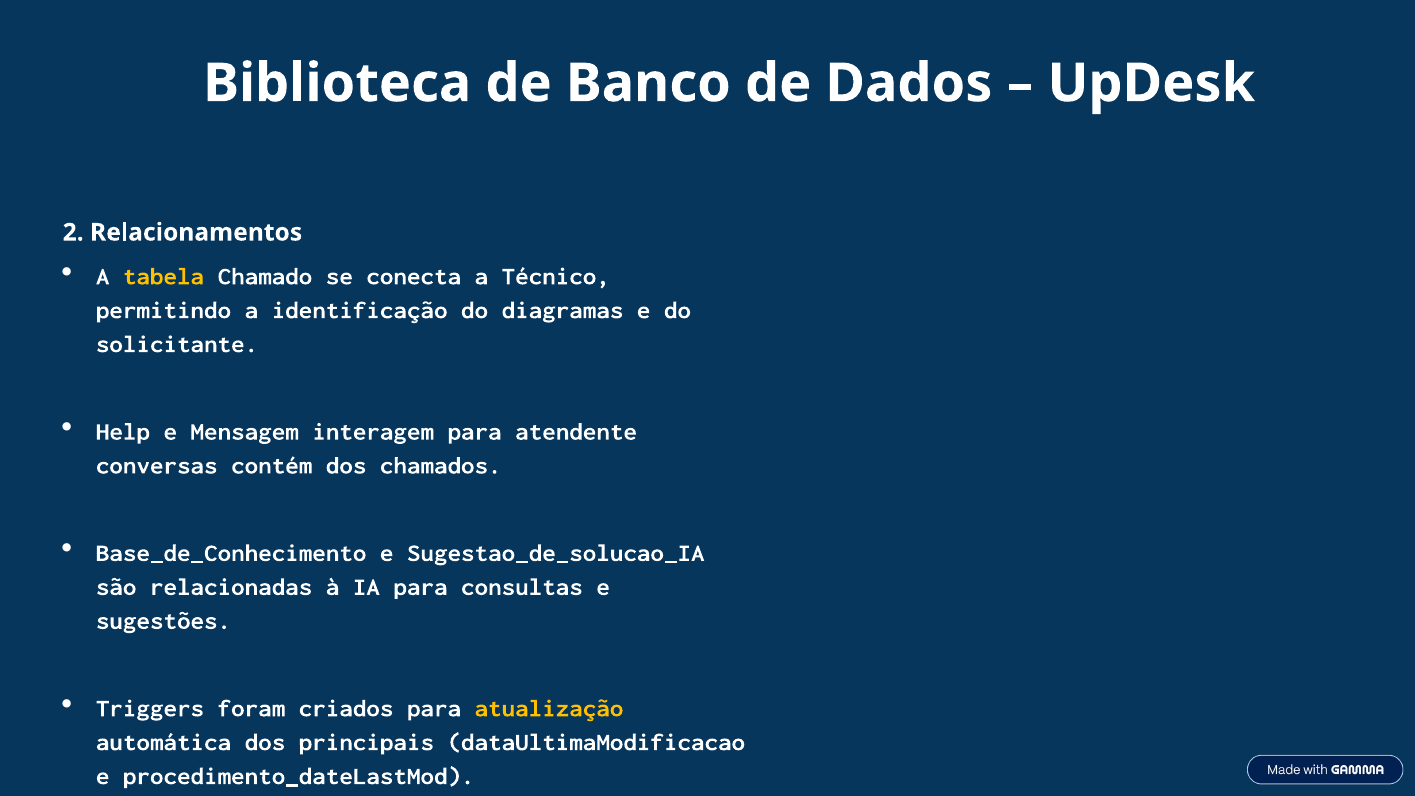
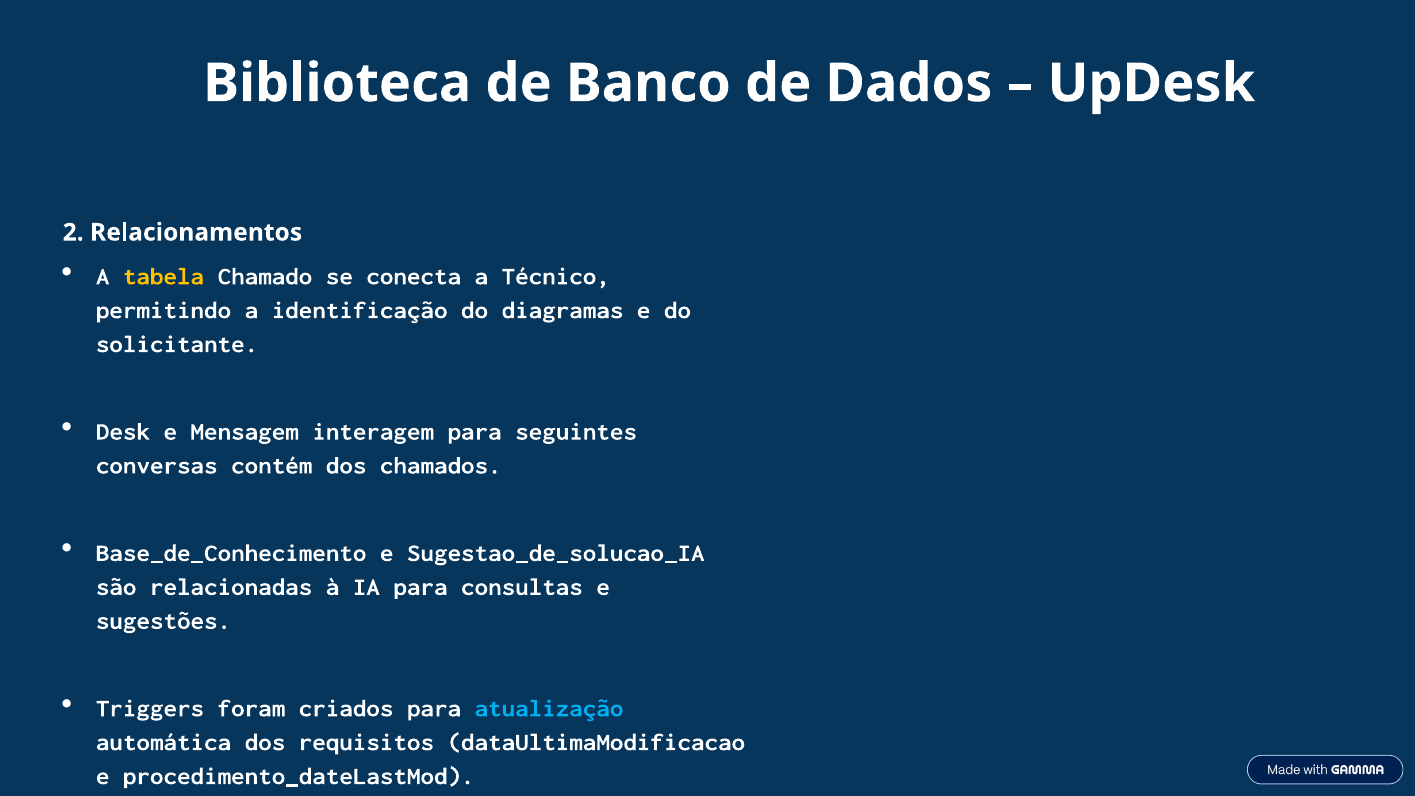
Help: Help -> Desk (123, 431)
atendente: atendente -> seguintes (576, 431)
atualização colour: yellow -> light blue (549, 708)
principais: principais -> requisitos (366, 742)
